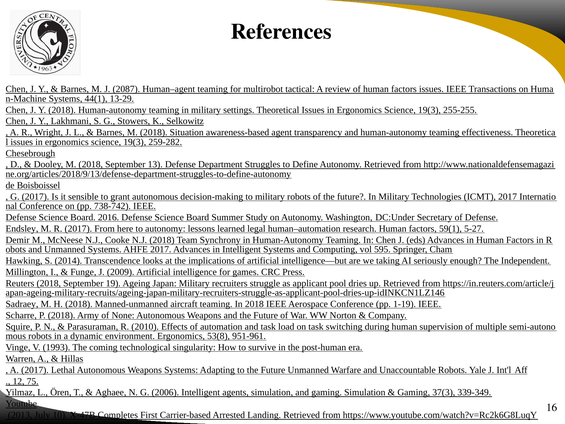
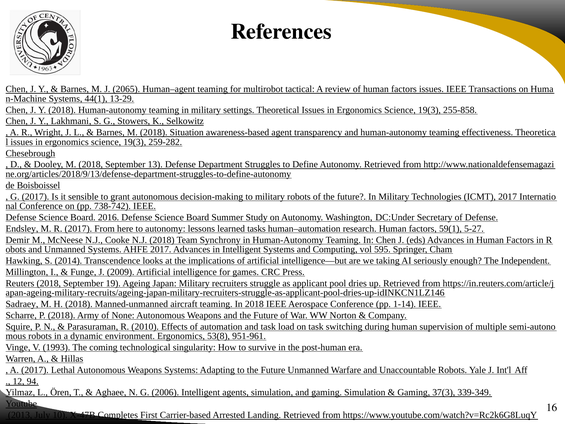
2087: 2087 -> 2065 (126, 89)
255-255: 255-255 -> 255-858 (460, 110)
legal: legal -> tasks (256, 228)
1-19: 1-19 -> 1-14 (405, 304)
75: 75 -> 94 (33, 381)
